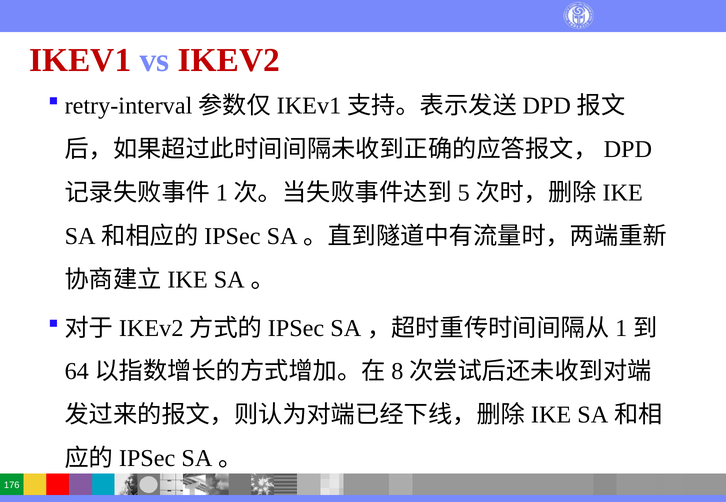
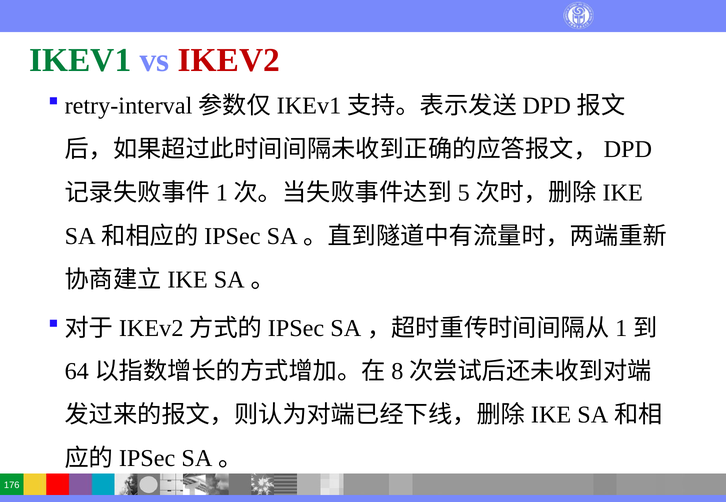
IKEV1 colour: red -> green (80, 60)
